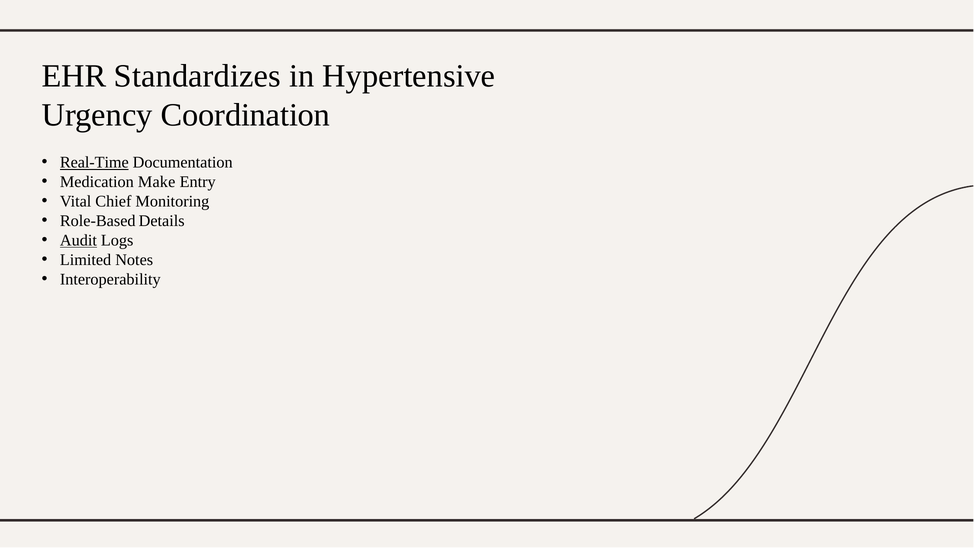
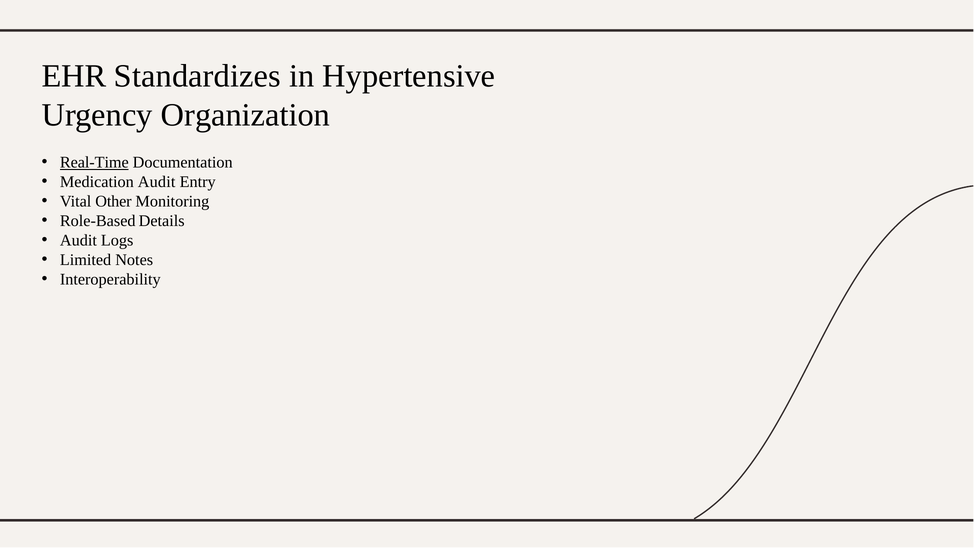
Coordination: Coordination -> Organization (245, 115)
Medication Make: Make -> Audit (157, 182)
Chief: Chief -> Other (113, 201)
Audit underline: present -> none (78, 240)
